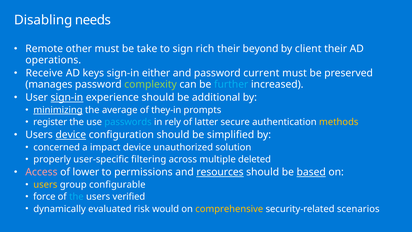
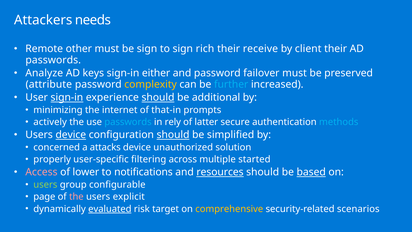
Disabling: Disabling -> Attackers (43, 20)
be take: take -> sign (147, 49)
beyond: beyond -> receive (260, 49)
operations: operations -> passwords (53, 60)
Receive: Receive -> Analyze (44, 73)
current: current -> failover (261, 73)
manages: manages -> attribute (49, 84)
complexity colour: light green -> yellow (151, 84)
should underline: none -> present (158, 97)
minimizing underline: present -> none (58, 110)
average: average -> internet (120, 110)
they-in: they-in -> that-in (166, 110)
register: register -> actively (50, 122)
methods colour: yellow -> light blue (339, 122)
should underline: none -> present (173, 135)
impact: impact -> attacks (105, 147)
deleted: deleted -> started (254, 159)
permissions: permissions -> notifications (143, 172)
users colour: yellow -> light green (45, 185)
force: force -> page (44, 197)
the colour: light blue -> pink (76, 197)
verified: verified -> explicit (129, 197)
evaluated underline: none -> present (110, 209)
would: would -> target (166, 209)
